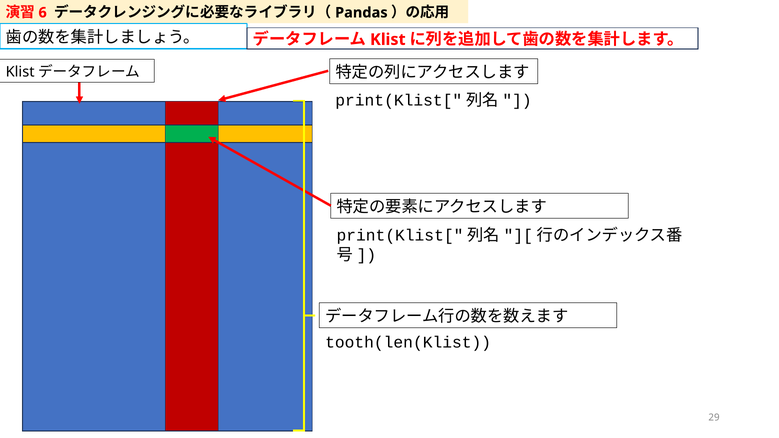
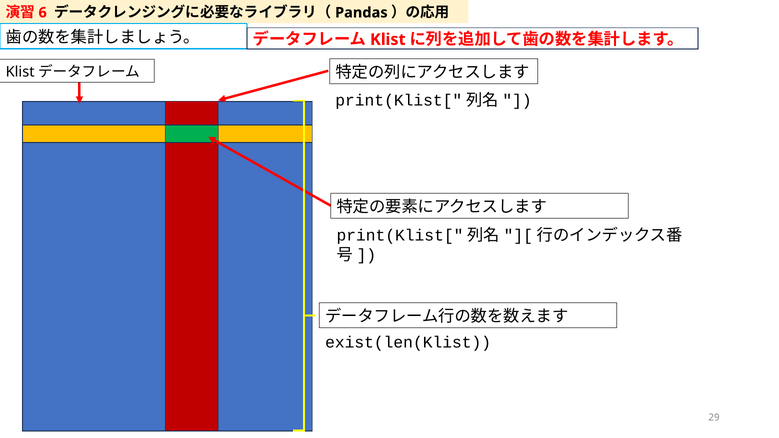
tooth(len(Klist: tooth(len(Klist -> exist(len(Klist (408, 343)
